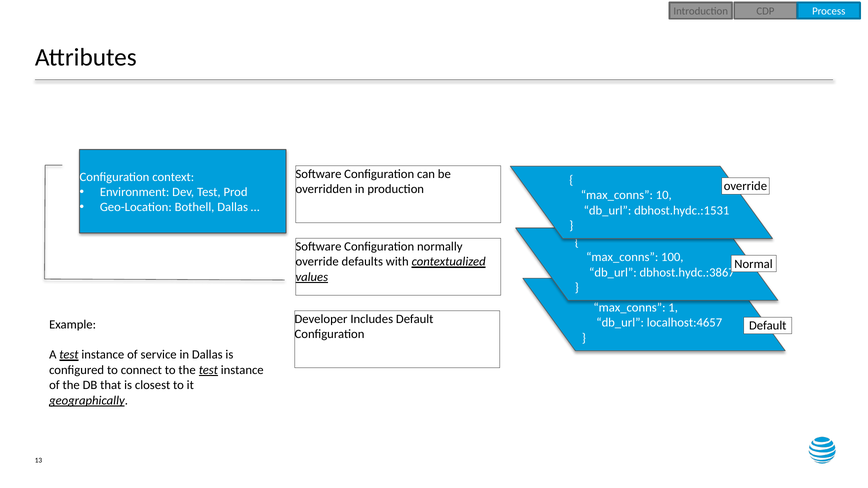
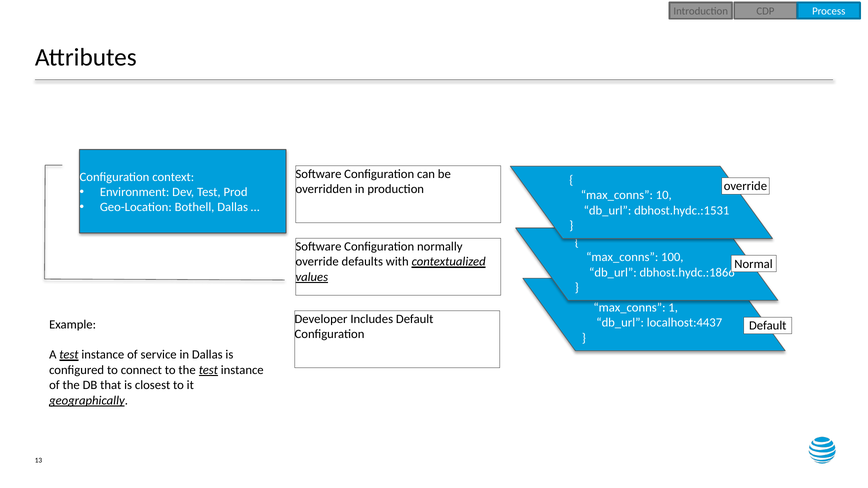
dbhost.hydc.:3867: dbhost.hydc.:3867 -> dbhost.hydc.:1866 (687, 272)
localhost:4657: localhost:4657 -> localhost:4437 (684, 323)
